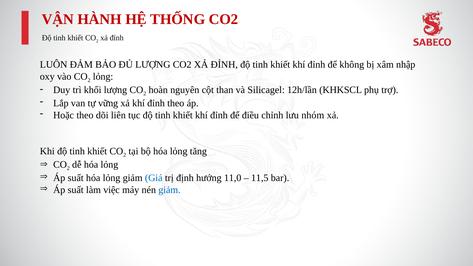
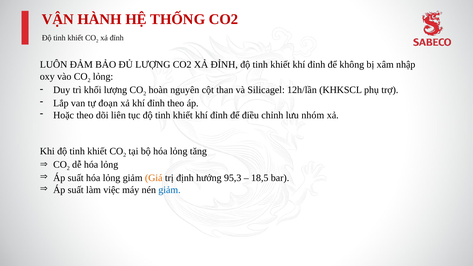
vững: vững -> đoạn (108, 103)
Giá colour: blue -> orange (154, 178)
11,0: 11,0 -> 95,3 (233, 178)
11,5: 11,5 -> 18,5 (260, 178)
